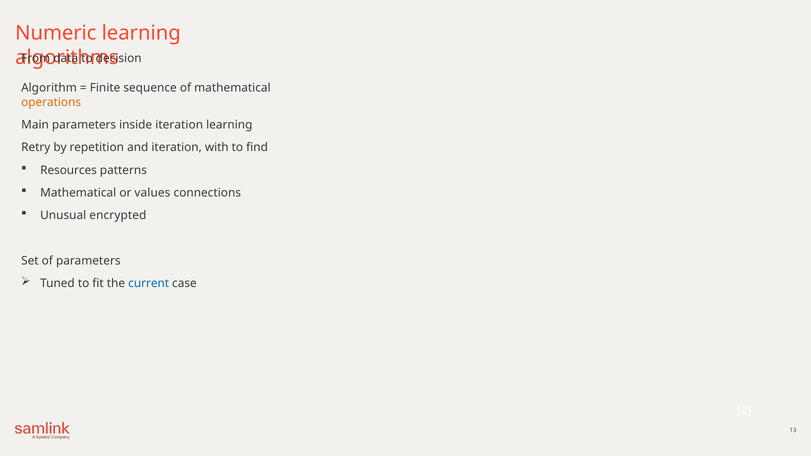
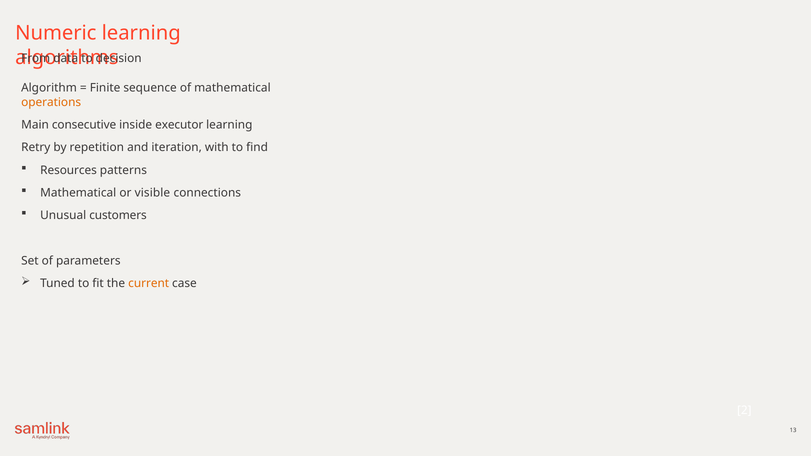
Main parameters: parameters -> consecutive (84, 125)
inside iteration: iteration -> executor (179, 125)
values: values -> visible (152, 193)
encrypted: encrypted -> customers (118, 216)
current colour: blue -> orange (149, 284)
